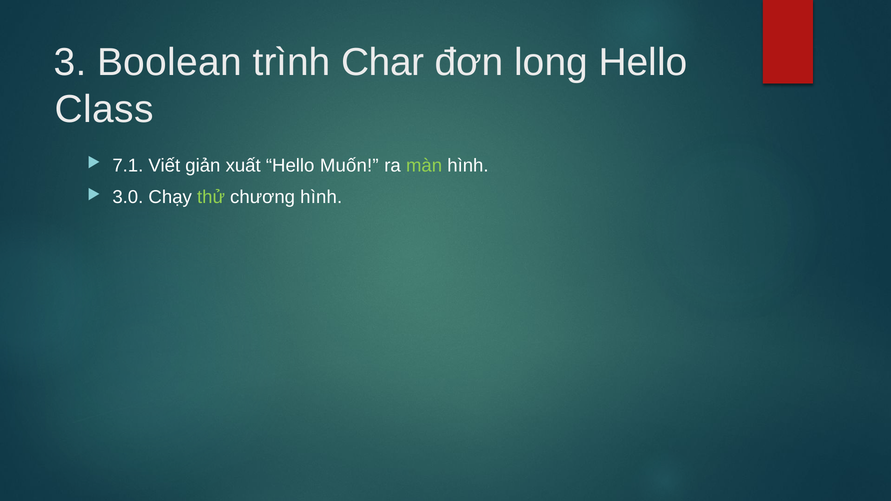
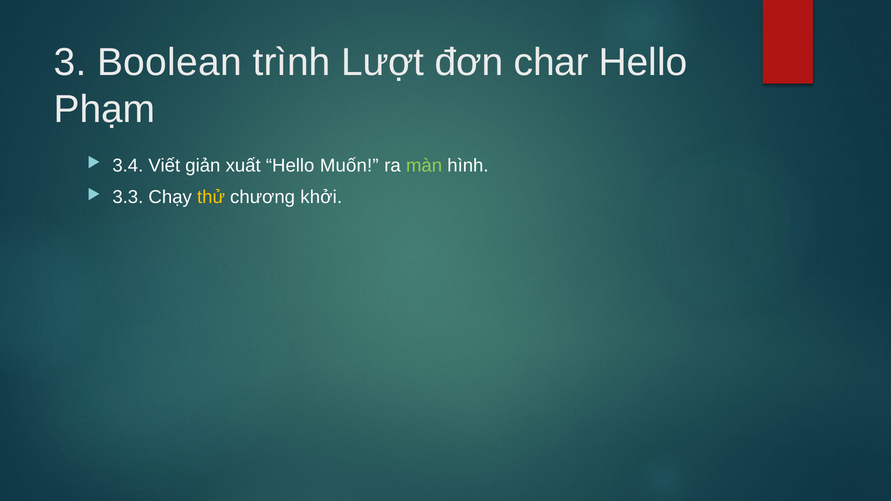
Char: Char -> Lượt (383, 63)
long: long -> char (551, 63)
Class: Class -> Phạm (104, 109)
7.1: 7.1 -> 3.4 (128, 166)
3.0: 3.0 -> 3.3 (128, 197)
thử colour: light green -> yellow (211, 197)
chương hình: hình -> khởi (321, 197)
